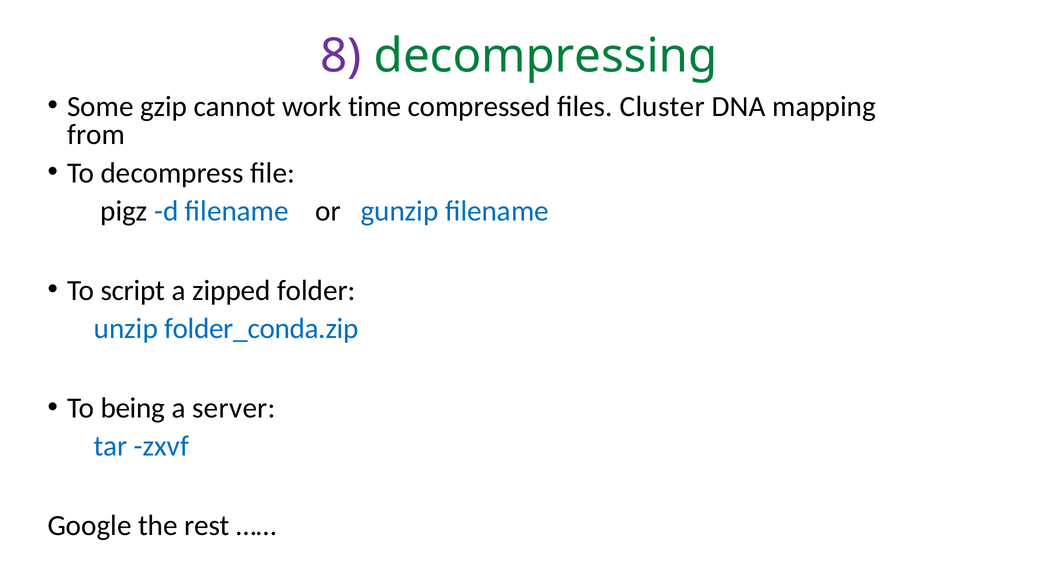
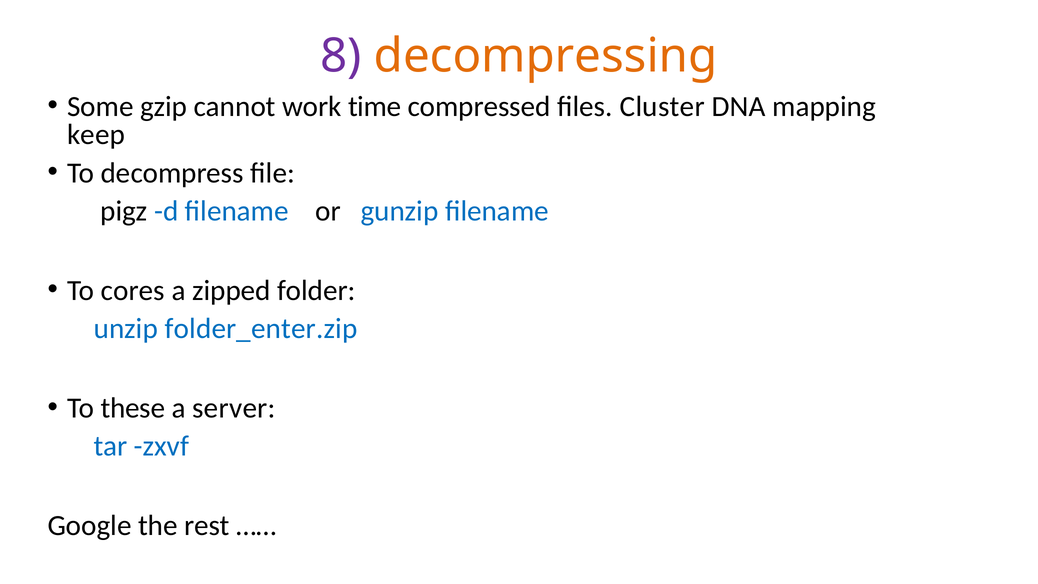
decompressing colour: green -> orange (546, 56)
from: from -> keep (96, 135)
script: script -> cores (133, 290)
folder_conda.zip: folder_conda.zip -> folder_enter.zip (261, 329)
being: being -> these (133, 408)
